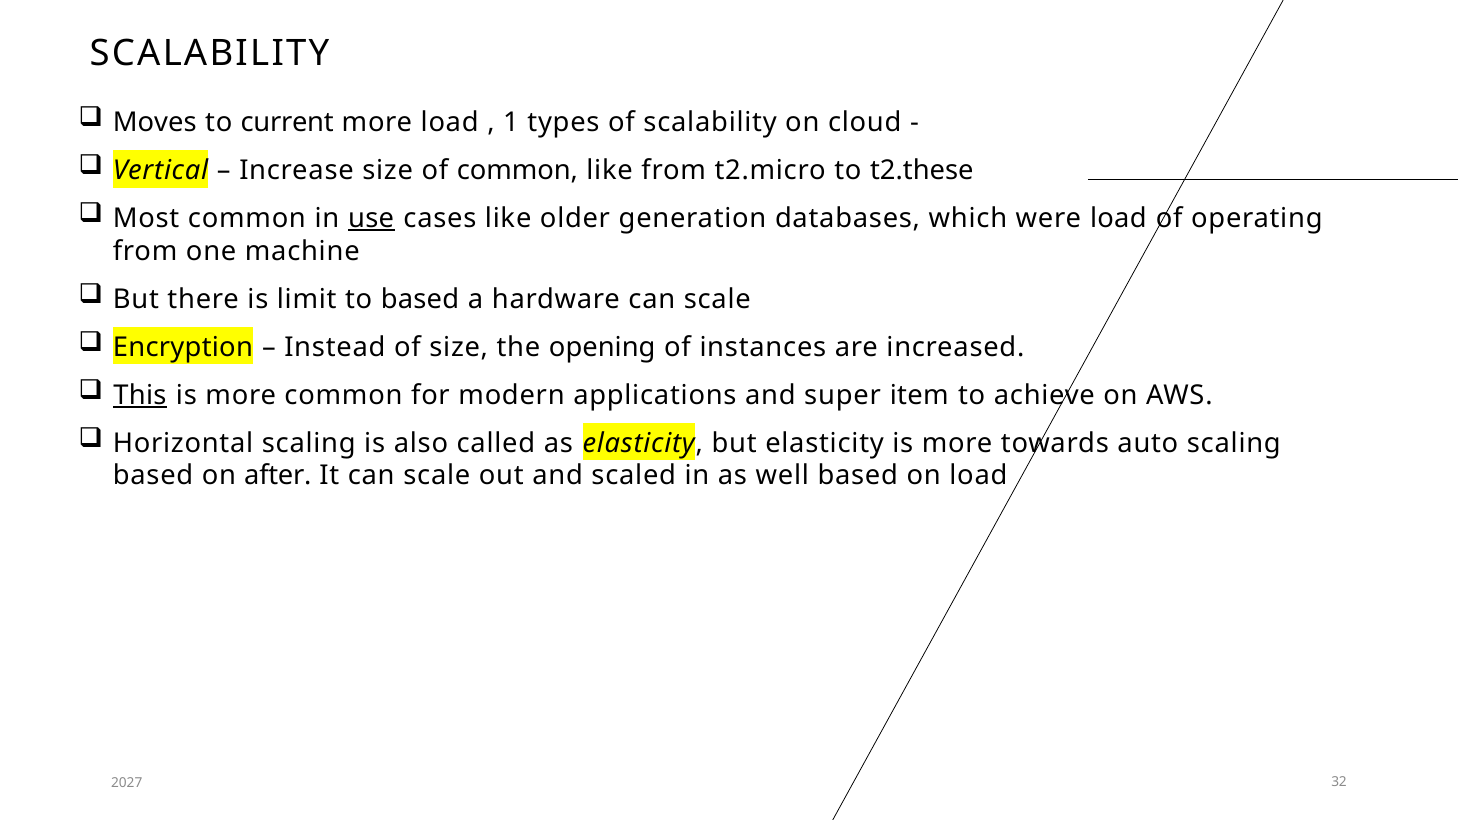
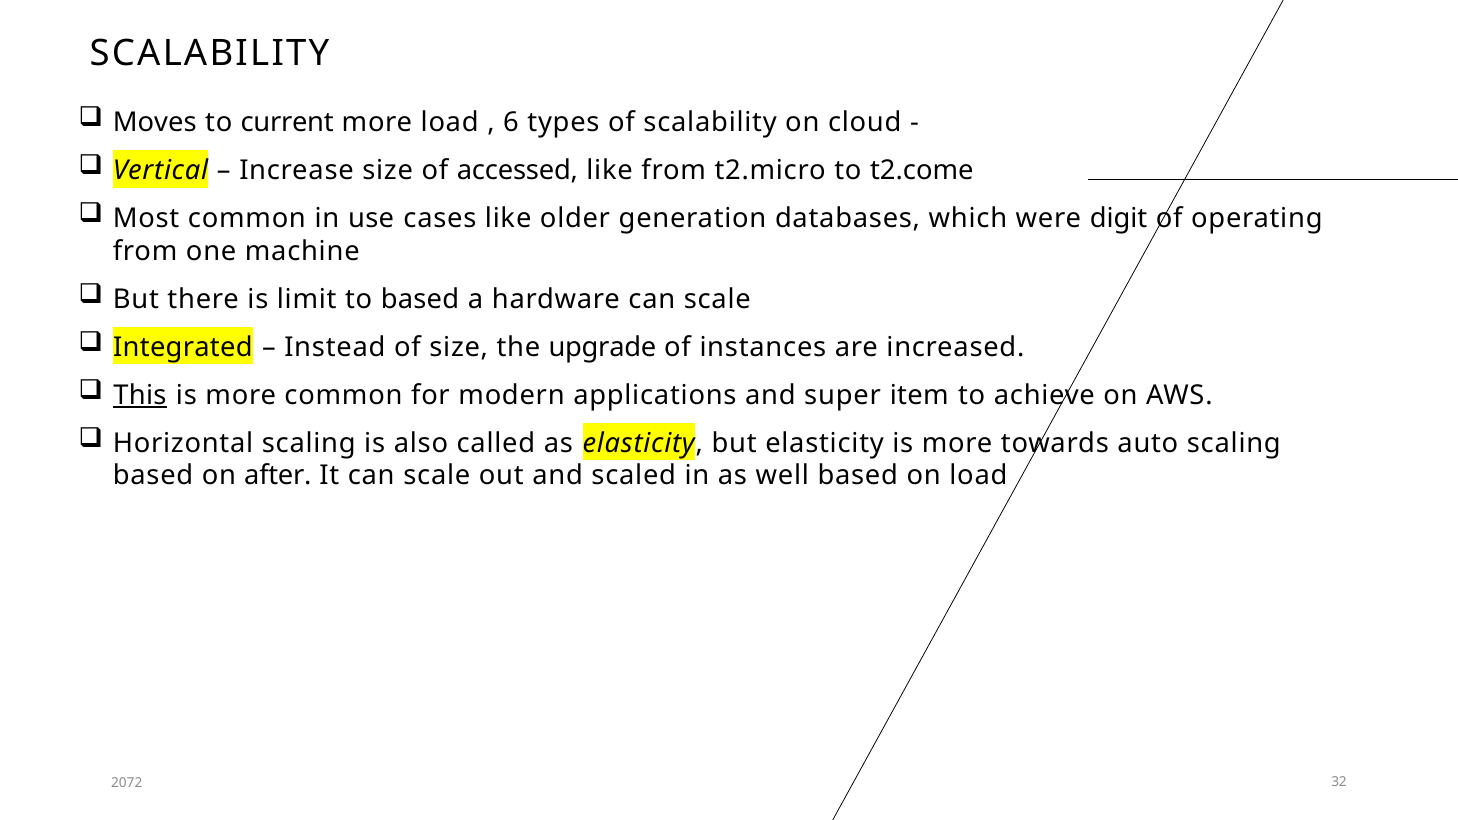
1: 1 -> 6 (511, 122)
of common: common -> accessed (517, 170)
t2.these: t2.these -> t2.come (922, 170)
use underline: present -> none (371, 218)
were load: load -> digit (1119, 218)
Encryption: Encryption -> Integrated (183, 347)
opening: opening -> upgrade (602, 347)
2027: 2027 -> 2072 (127, 783)
